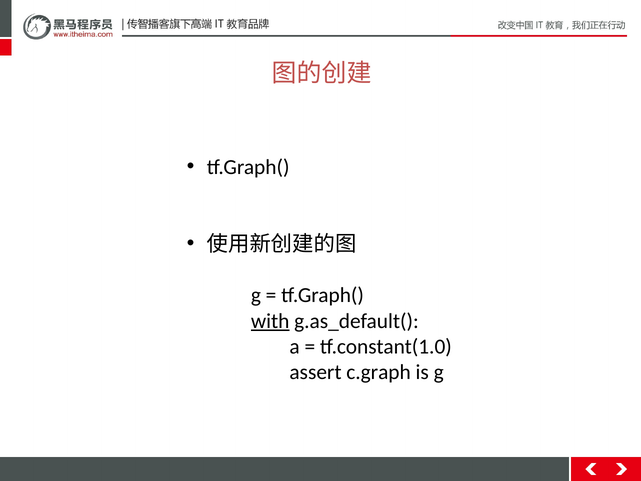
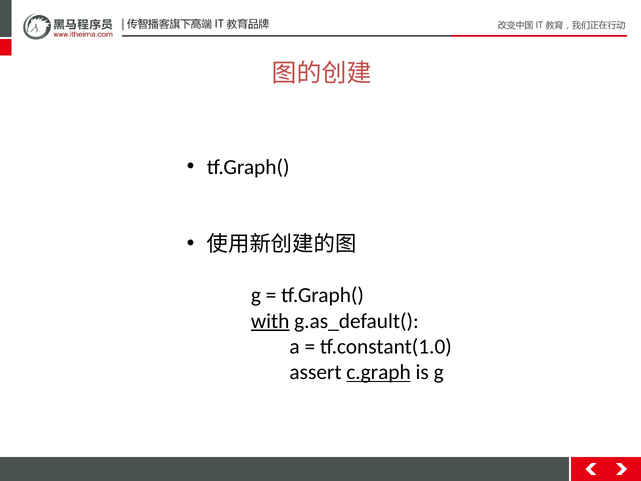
c.graph underline: none -> present (379, 372)
